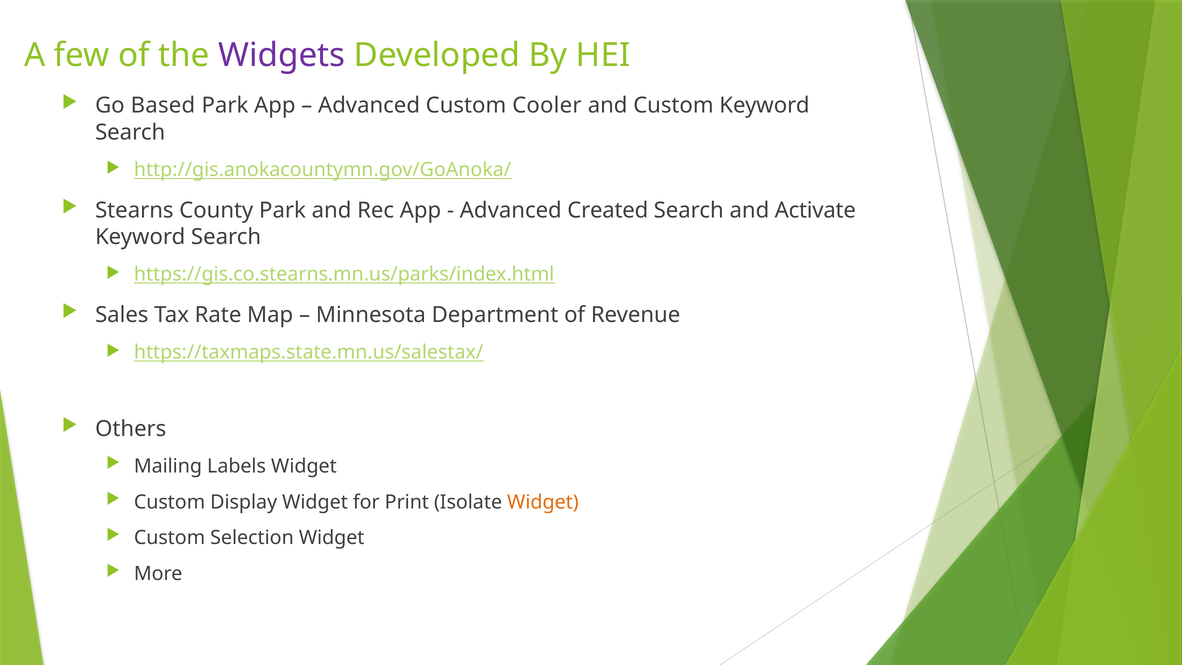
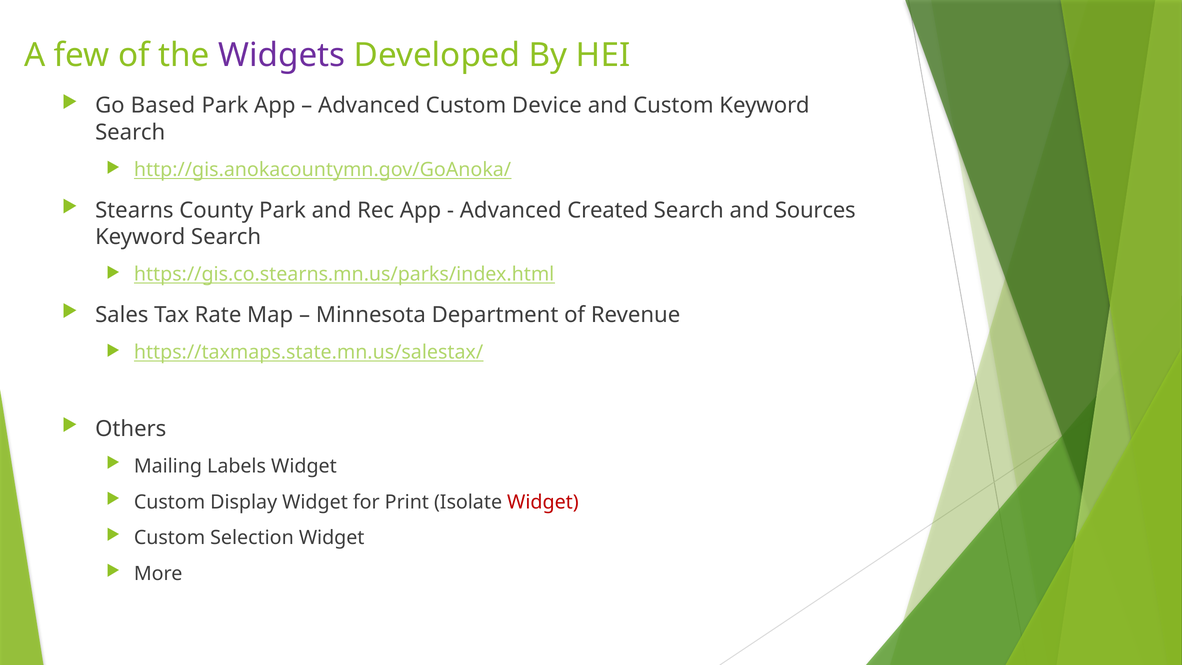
Cooler: Cooler -> Device (547, 106)
Activate: Activate -> Sources (815, 210)
Widget colour: orange -> red (543, 502)
